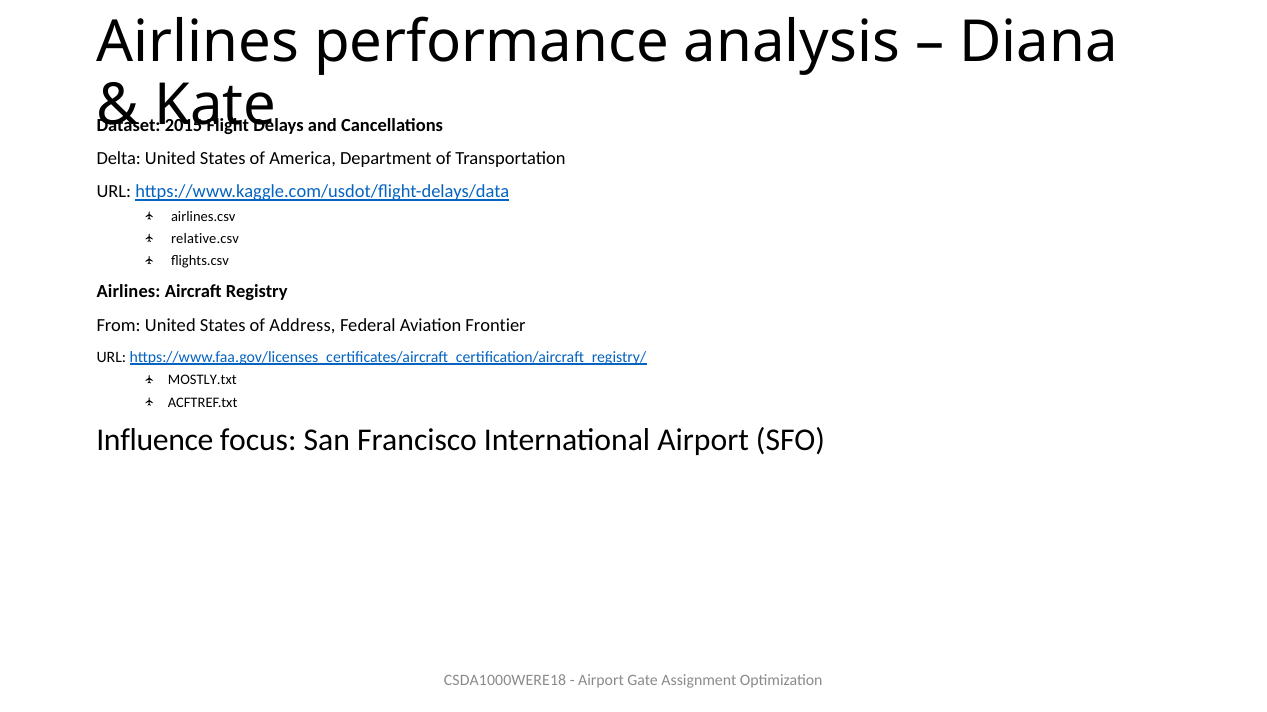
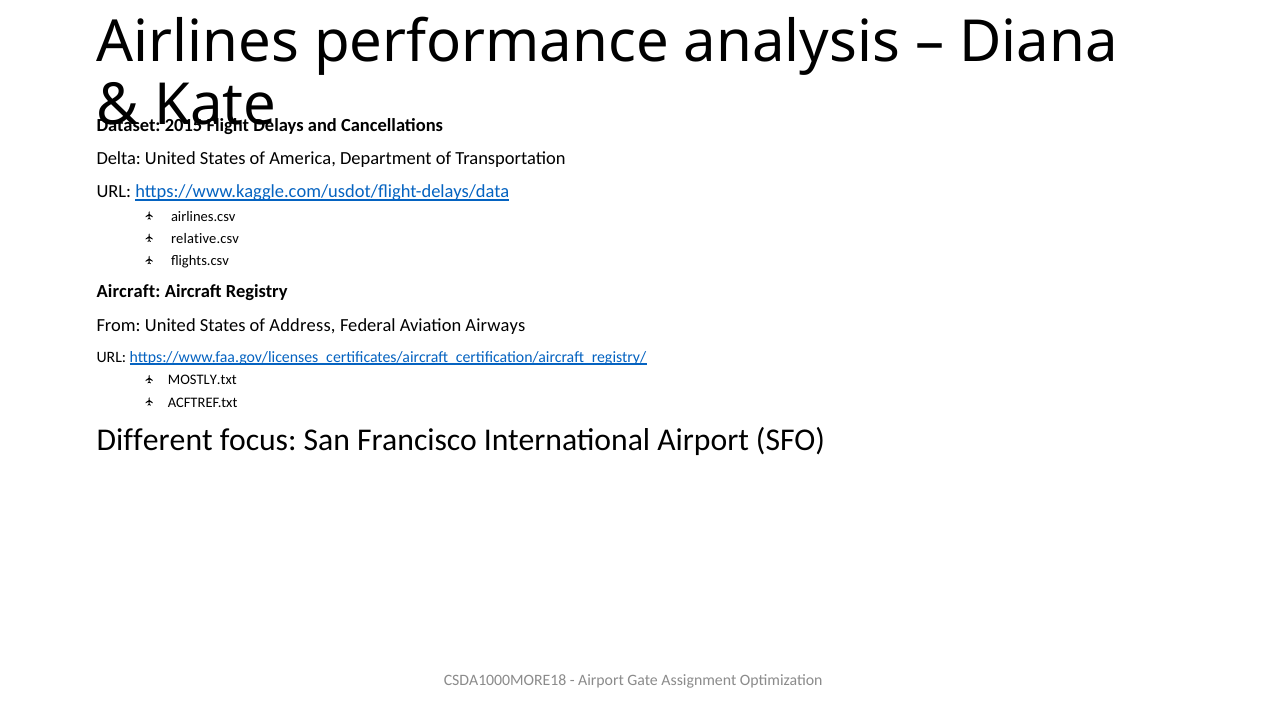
Airlines: Airlines -> Aircraft (129, 292)
Frontier: Frontier -> Airways (495, 325)
Influence: Influence -> Different (155, 441)
CSDA1000WERE18: CSDA1000WERE18 -> CSDA1000MORE18 (505, 680)
